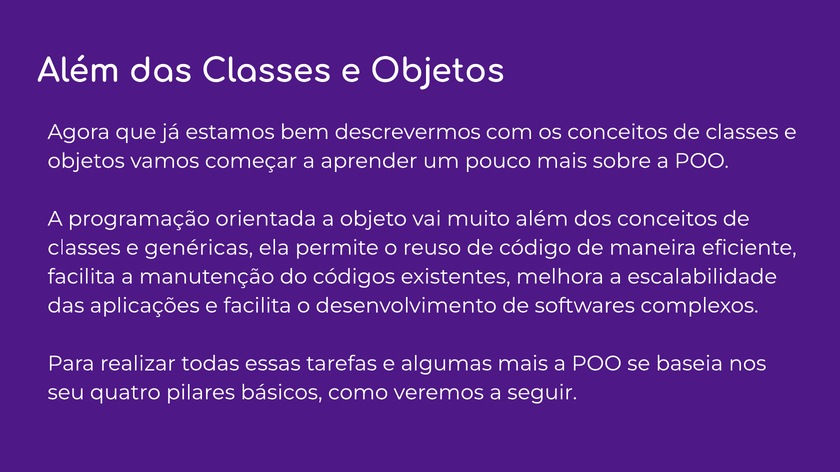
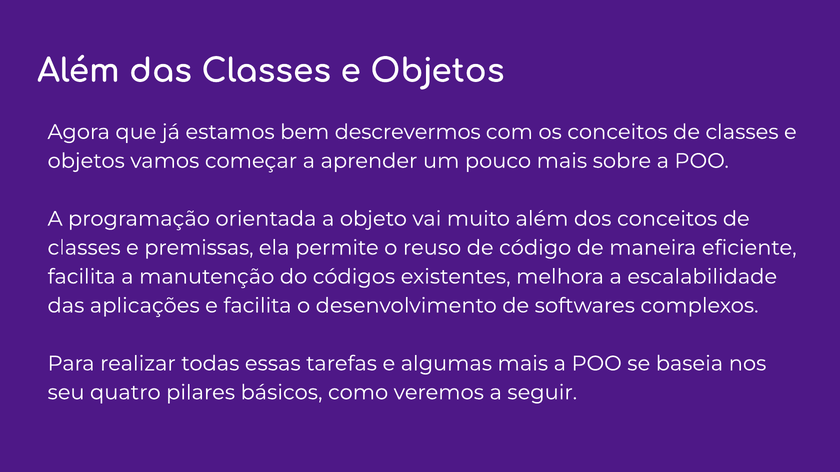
genéricas: genéricas -> premissas (199, 248)
